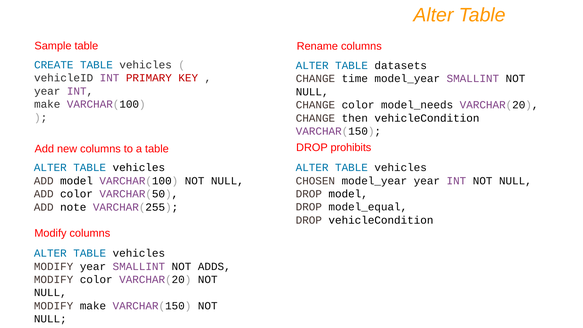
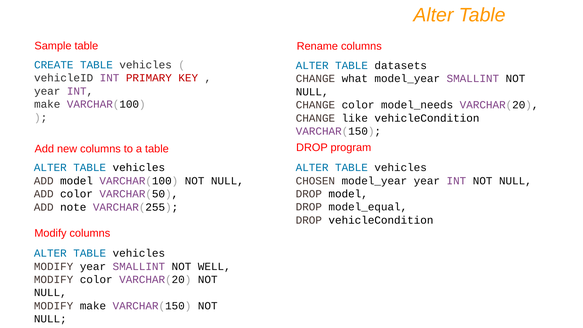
time: time -> what (355, 79)
then: then -> like (355, 118)
prohibits: prohibits -> program (351, 147)
ADDS: ADDS -> WELL (214, 266)
